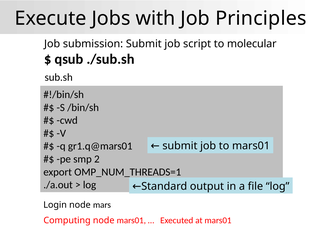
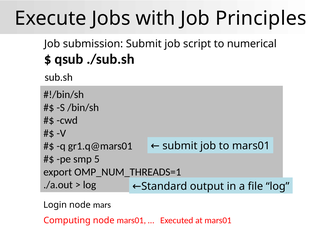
molecular: molecular -> numerical (252, 44)
2: 2 -> 5 (97, 159)
